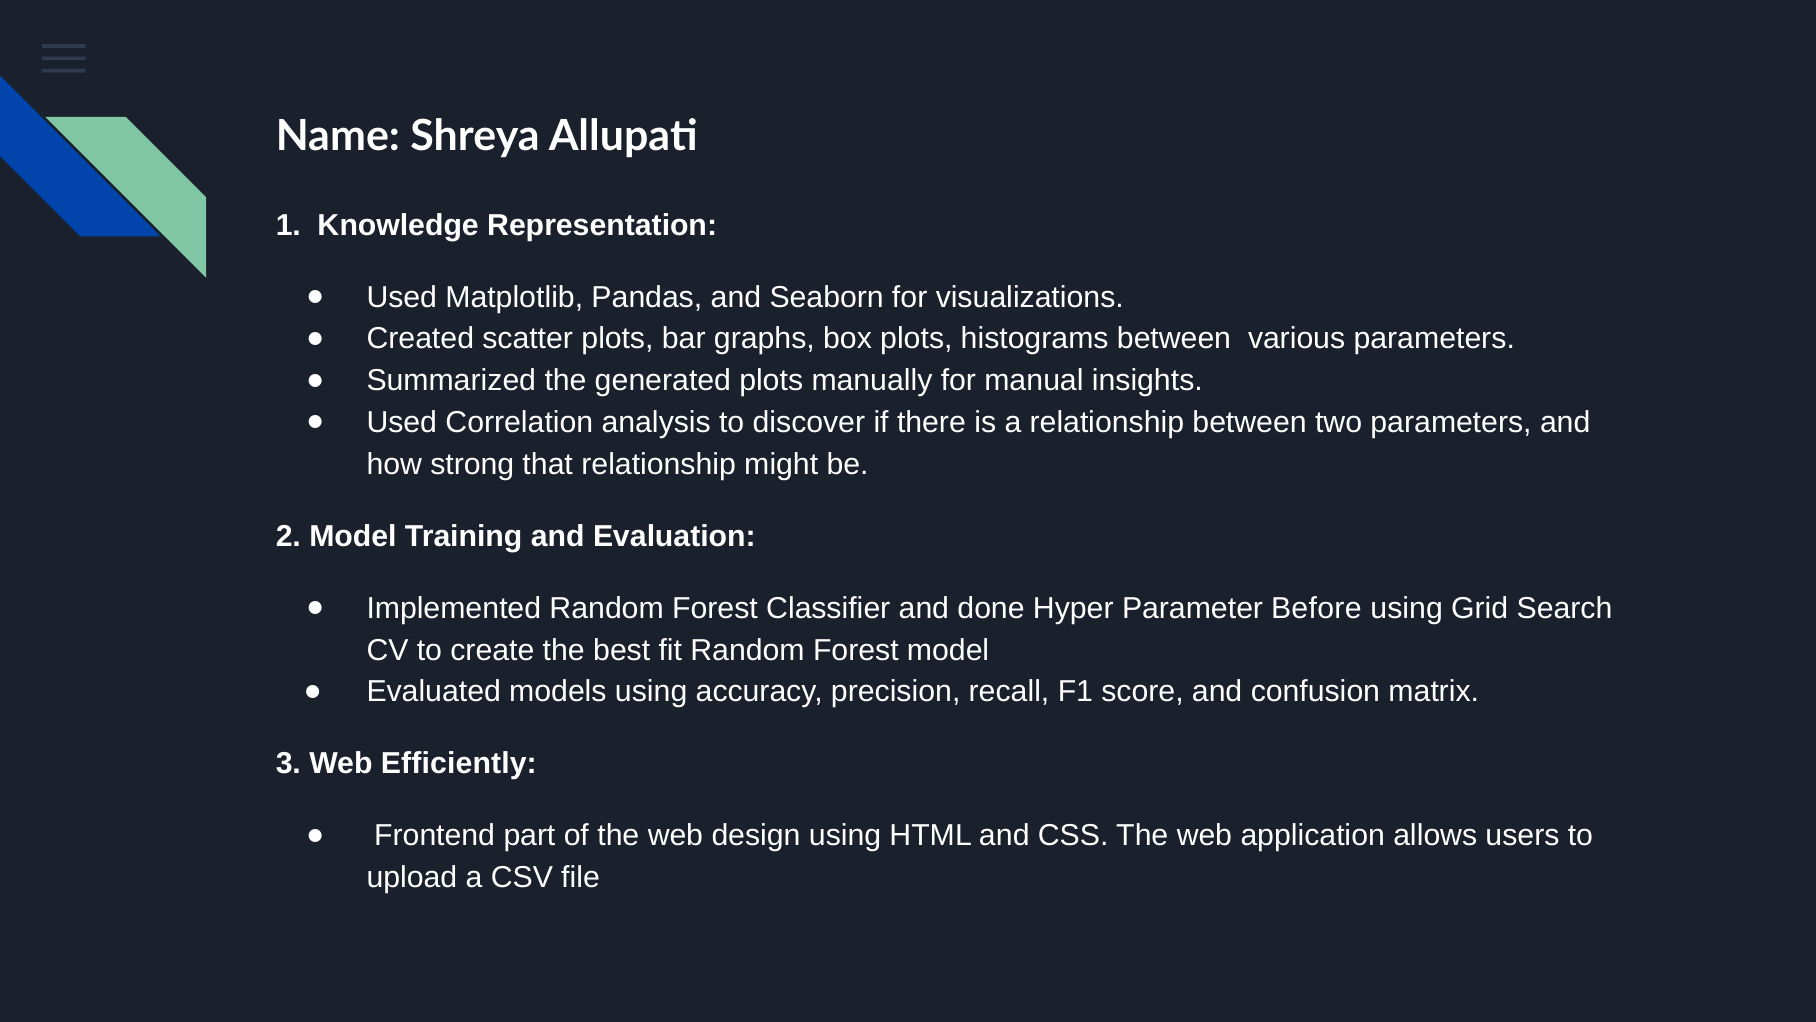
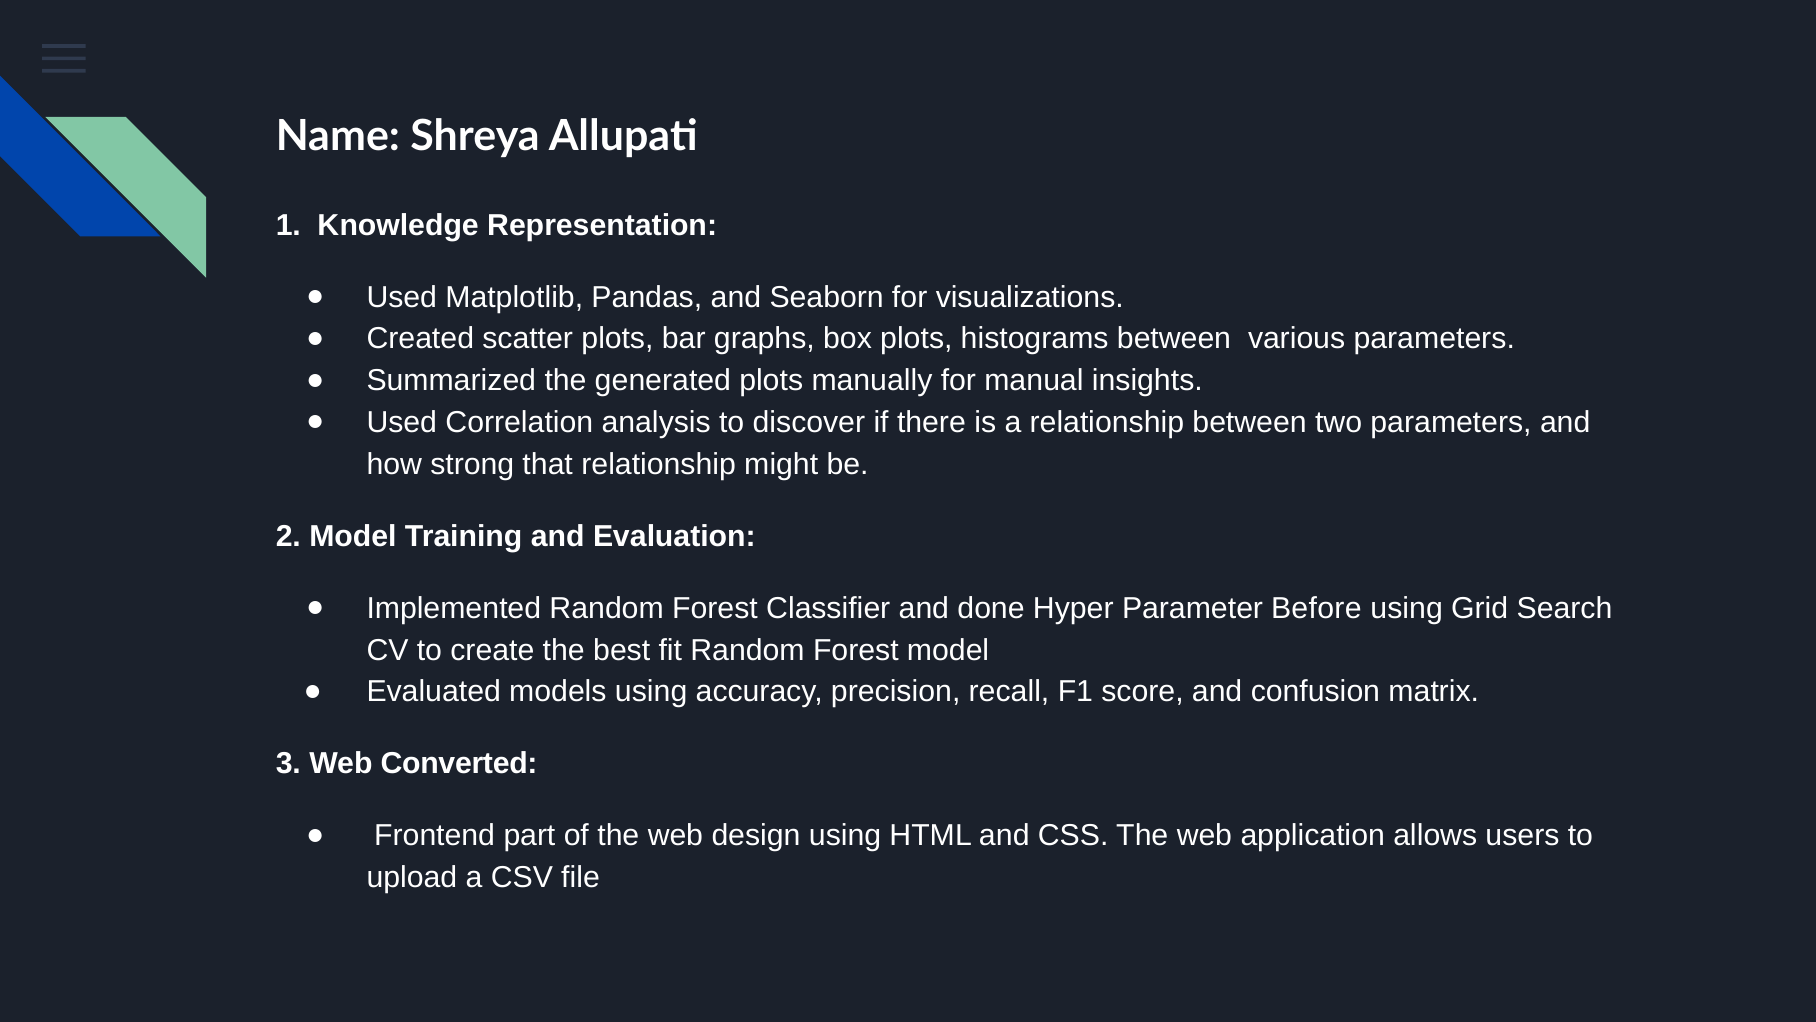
Efficiently: Efficiently -> Converted (459, 764)
